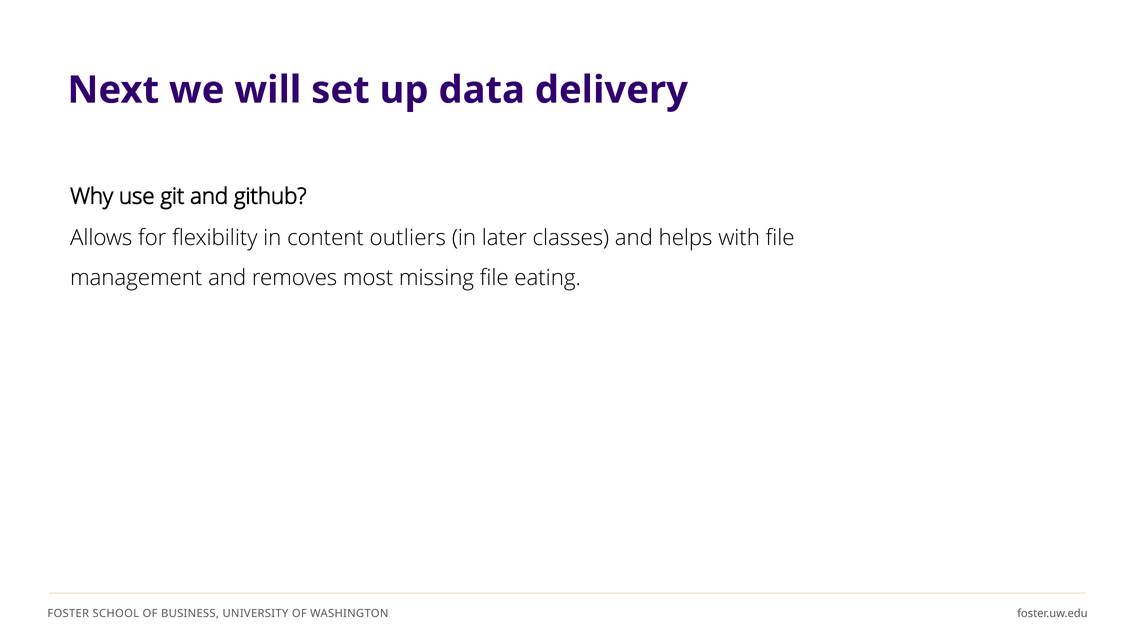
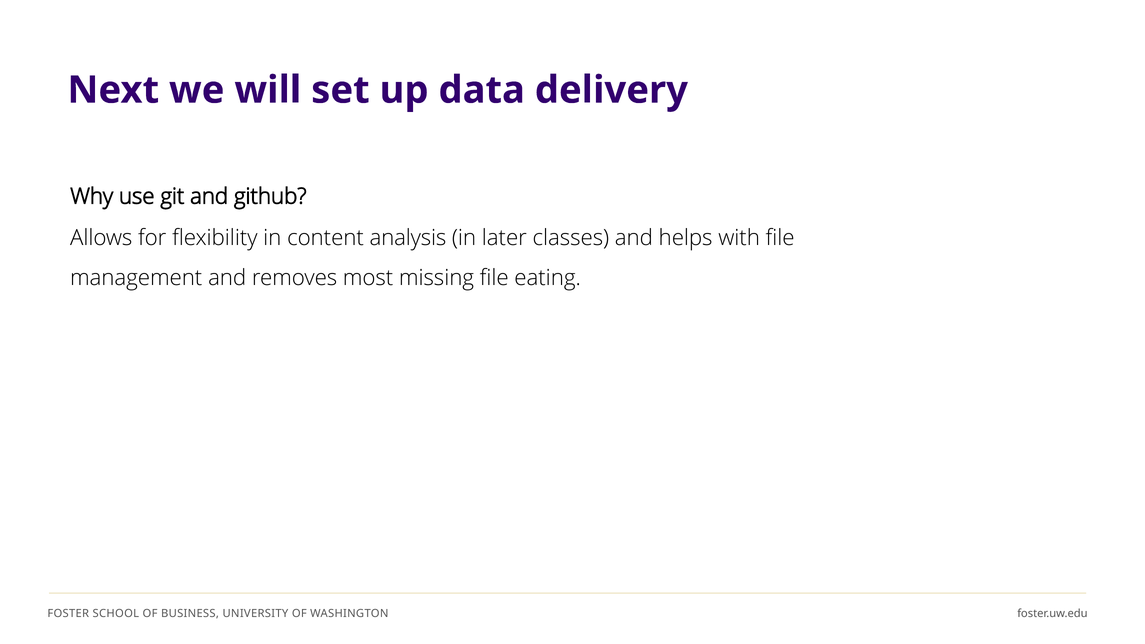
outliers: outliers -> analysis (408, 238)
